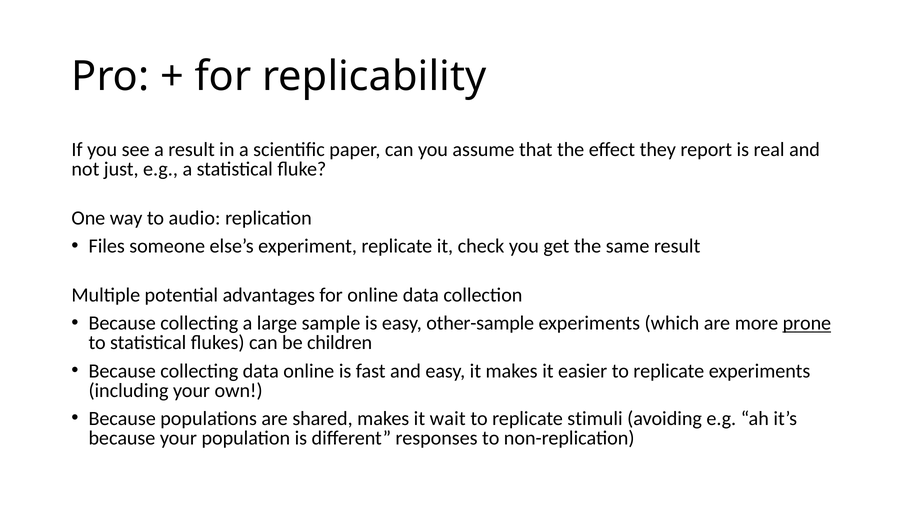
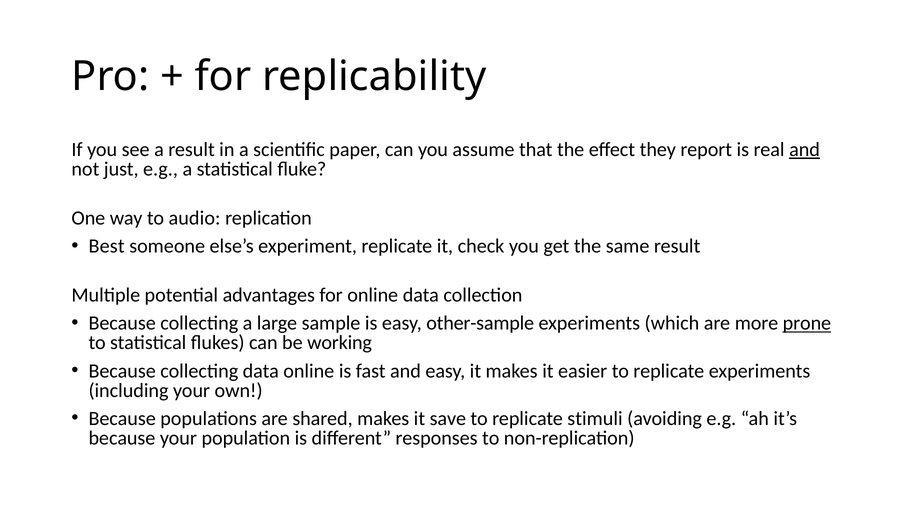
and underline: none -> present (805, 150)
Files: Files -> Best (107, 246)
children: children -> working (340, 343)
wait: wait -> save (448, 418)
